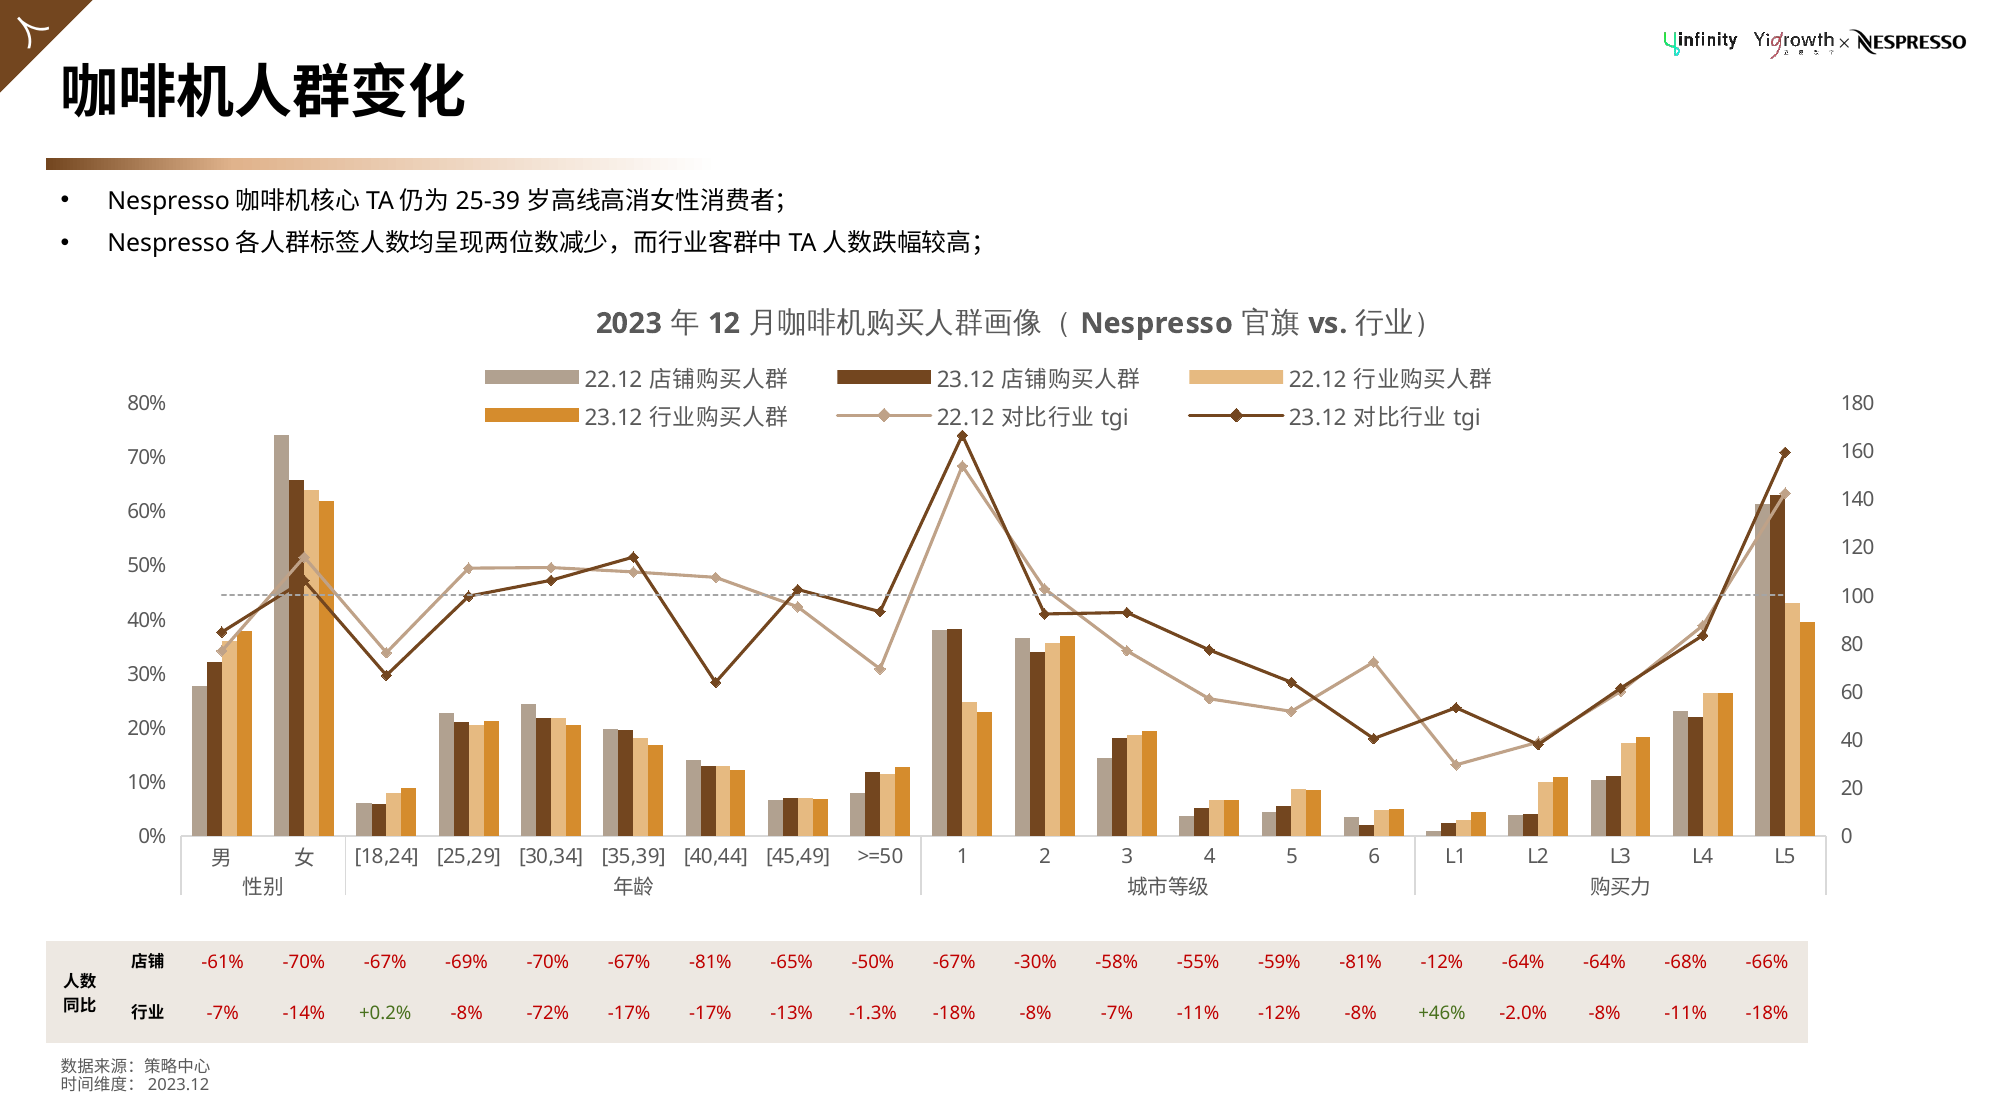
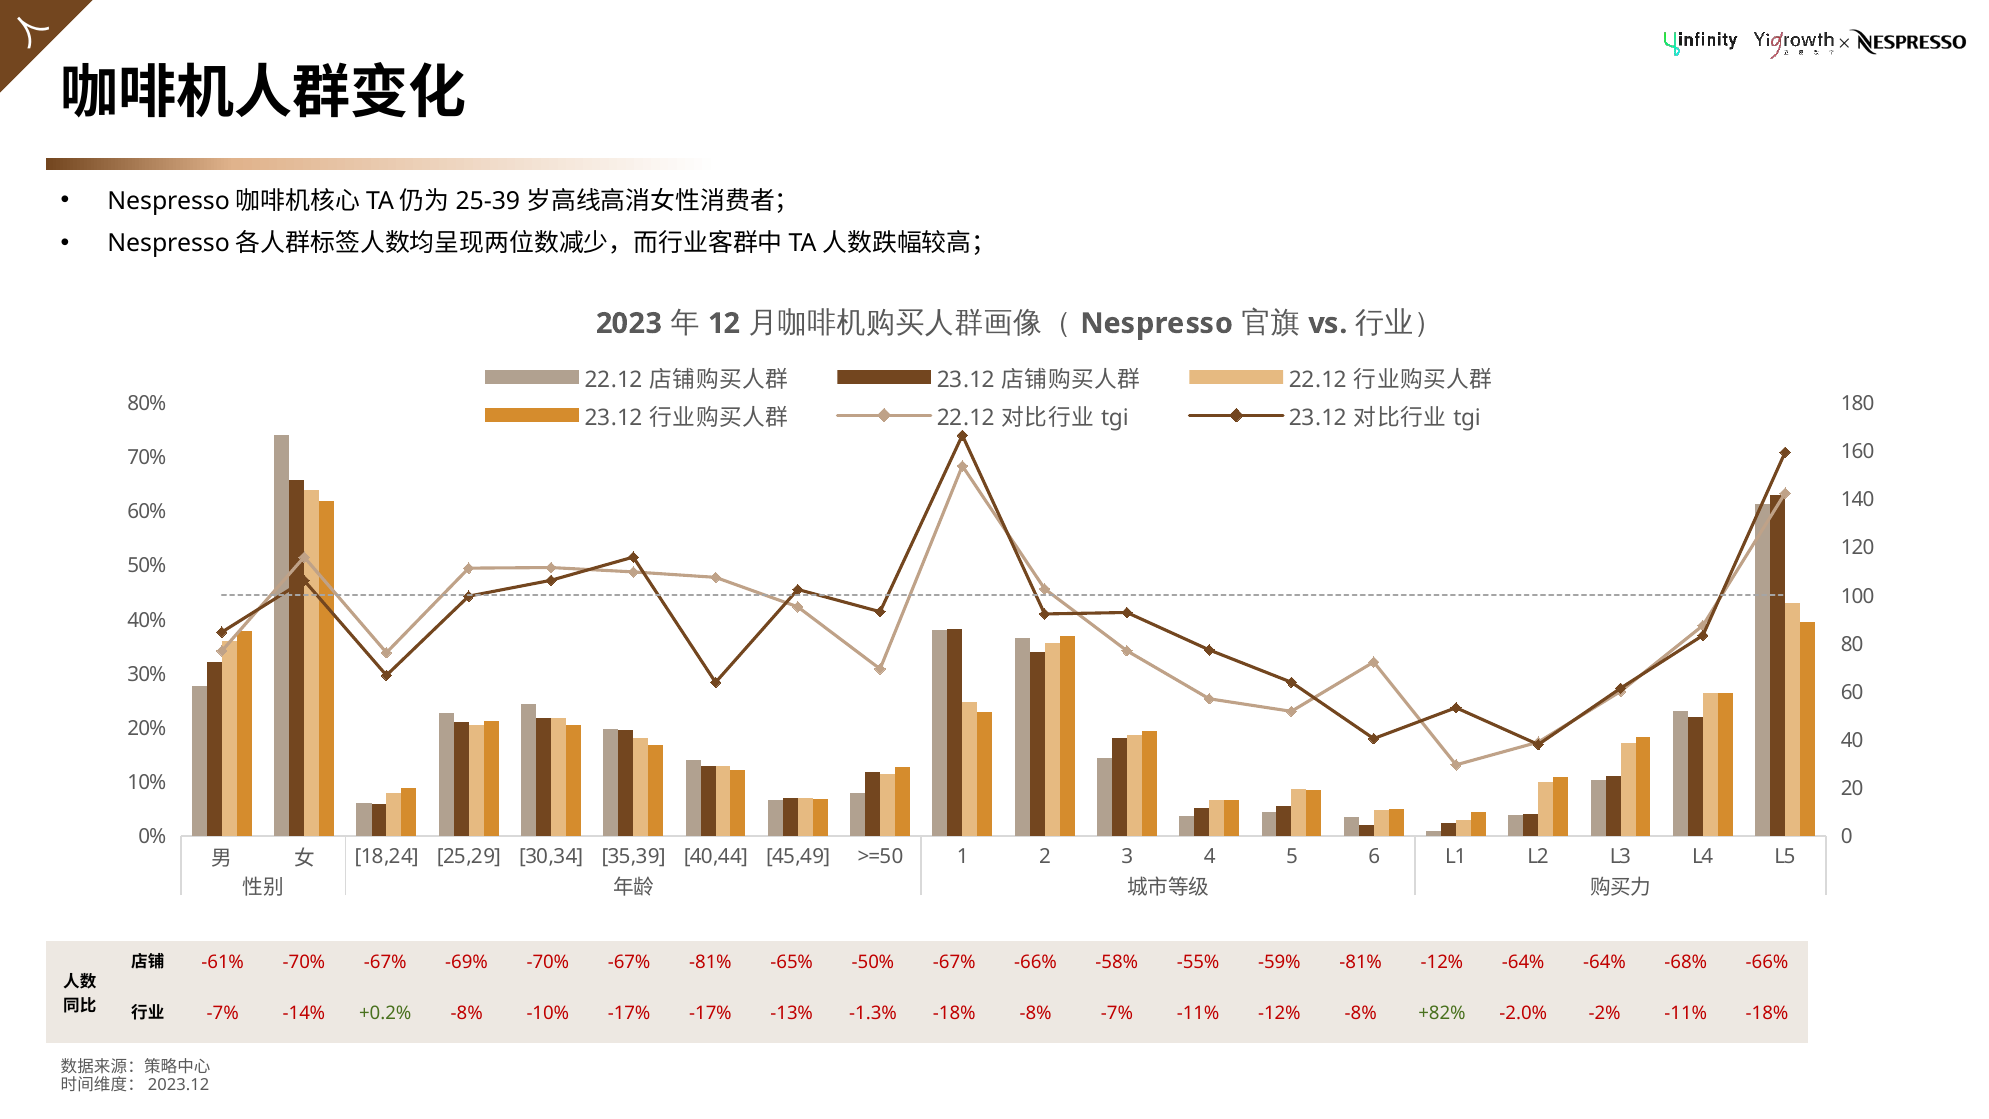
-67% -30%: -30% -> -66% (1036, 962)
-72%: -72% -> -10% (548, 1013)
+46%: +46% -> +82% (1442, 1013)
-2.0% -8%: -8% -> -2% (1605, 1013)
